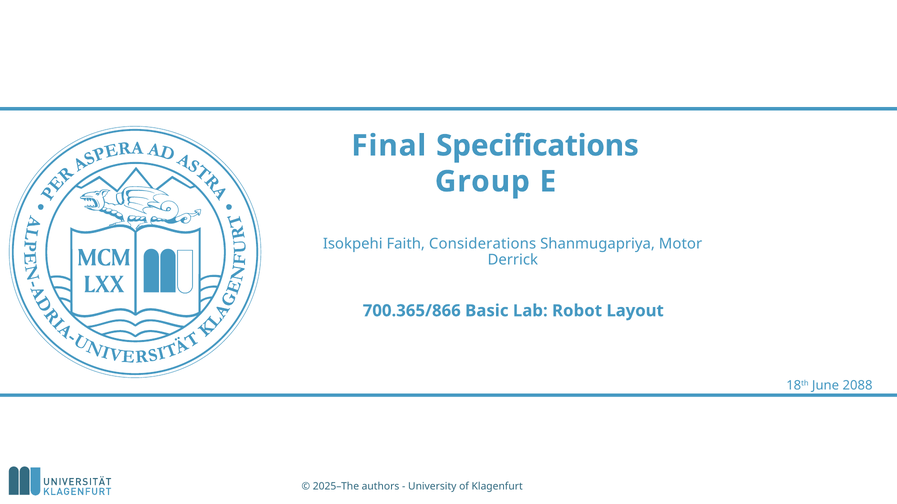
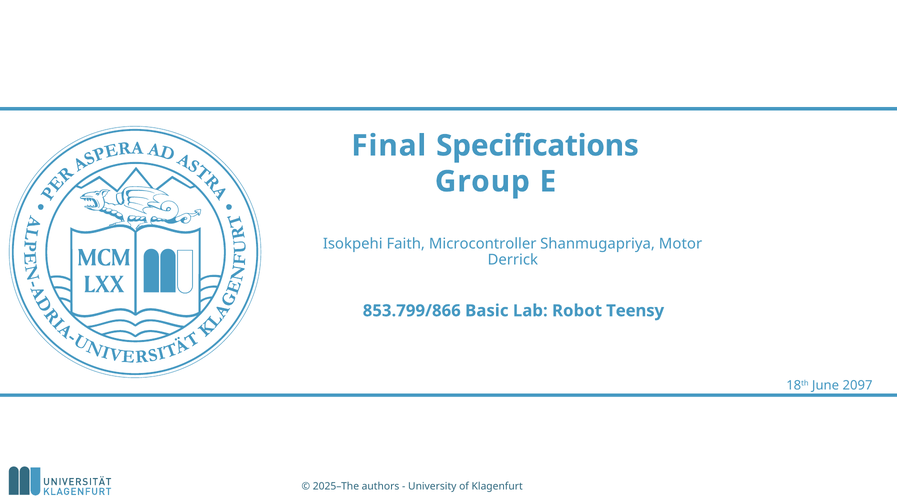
Considerations: Considerations -> Microcontroller (483, 244)
700.365/866: 700.365/866 -> 853.799/866 (412, 311)
Layout: Layout -> Teensy (635, 311)
2088: 2088 -> 2097 (858, 386)
